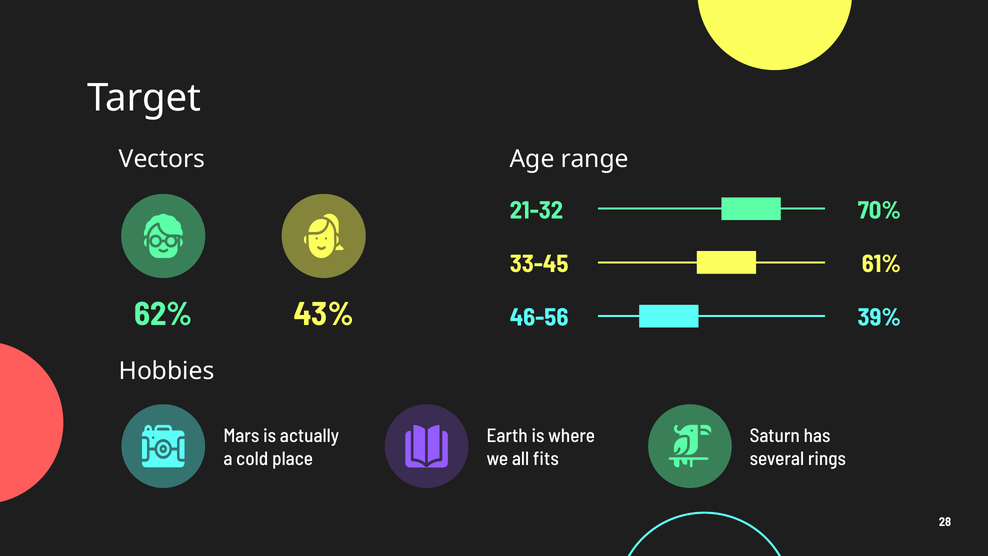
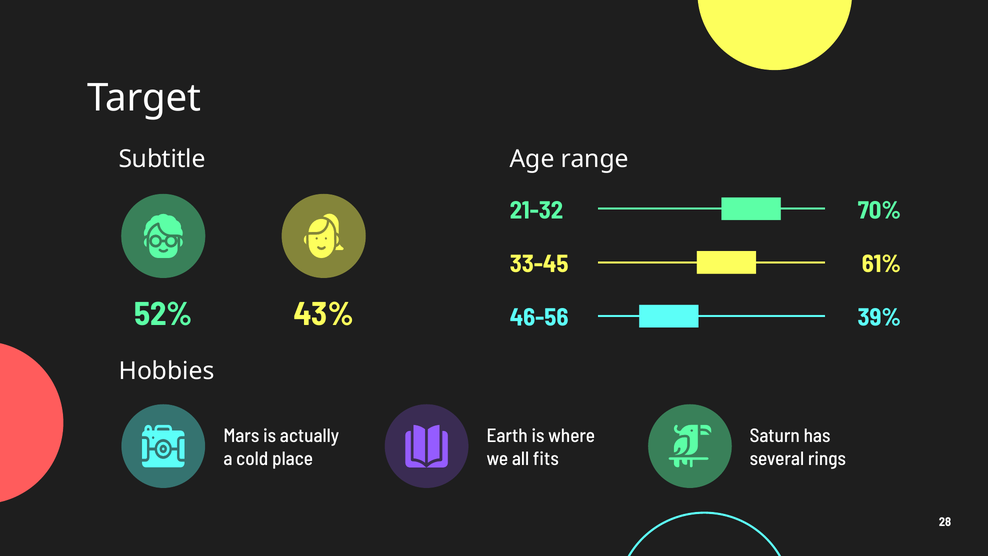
Vectors: Vectors -> Subtitle (162, 159)
62%: 62% -> 52% (163, 314)
